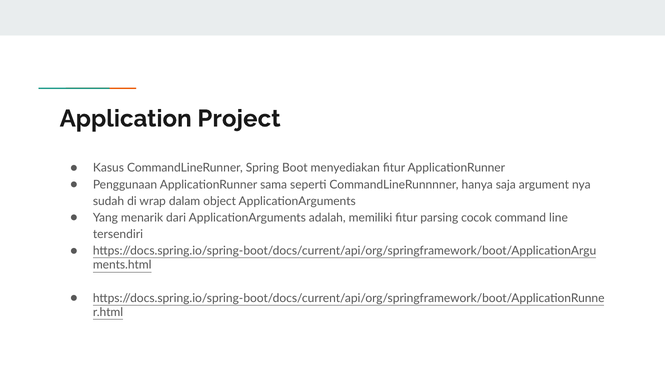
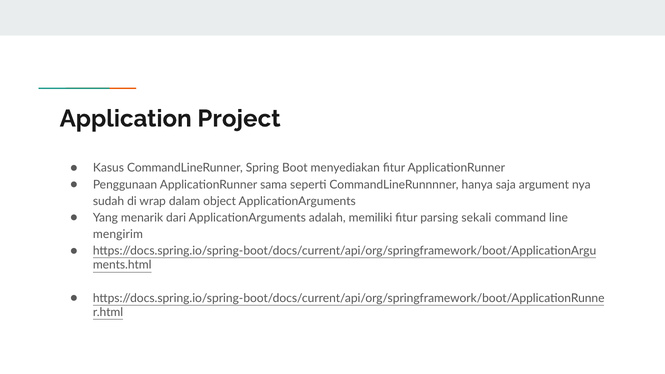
cocok: cocok -> sekali (476, 218)
tersendiri: tersendiri -> mengirim (118, 234)
